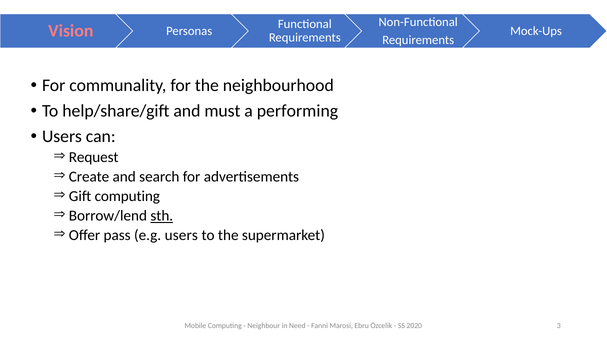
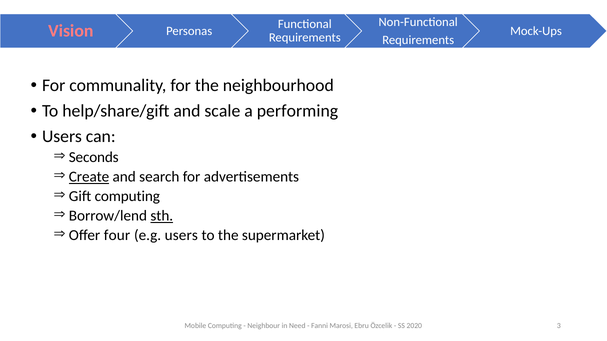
must: must -> scale (222, 111)
Request: Request -> Seconds (94, 157)
Create underline: none -> present (89, 177)
pass: pass -> four (117, 236)
